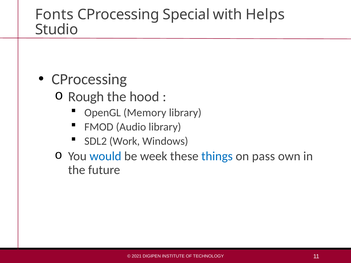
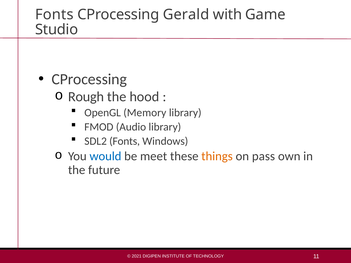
Special: Special -> Gerald (186, 15)
Helps: Helps -> Game (265, 15)
SDL2 Work: Work -> Fonts (125, 141)
week: week -> meet (154, 156)
things colour: blue -> orange (217, 156)
